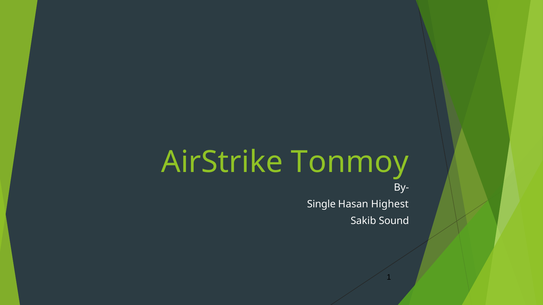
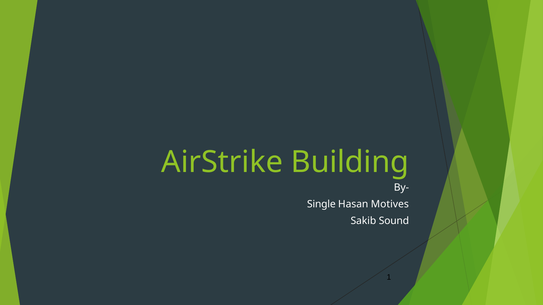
Tonmoy: Tonmoy -> Building (350, 162)
Highest: Highest -> Motives (390, 205)
